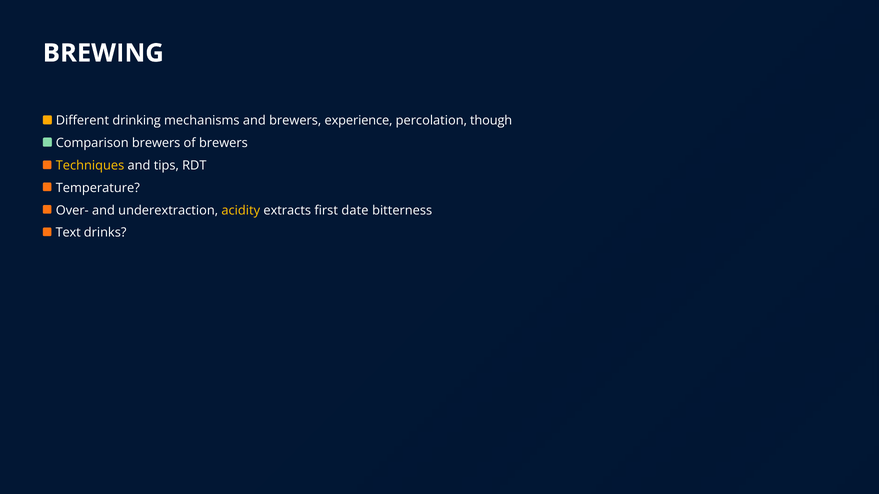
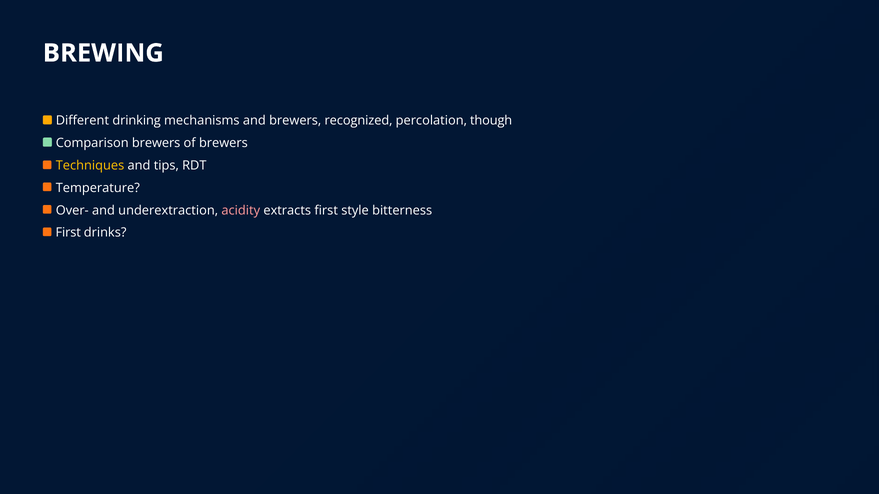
experience: experience -> recognized (359, 121)
acidity colour: yellow -> pink (241, 210)
date: date -> style (355, 210)
Text: Text -> First (68, 233)
